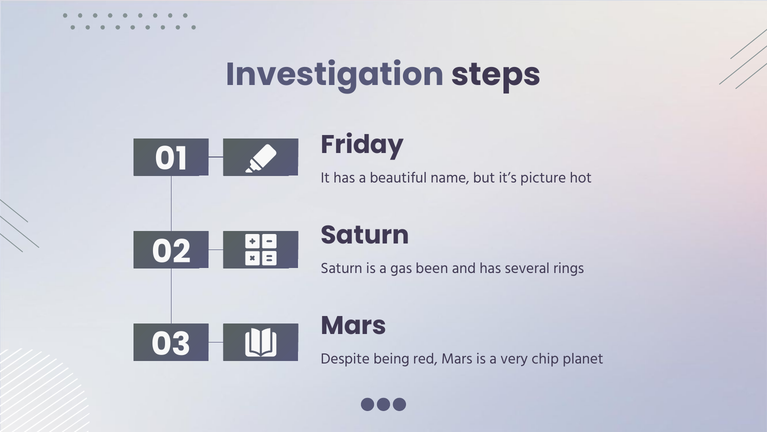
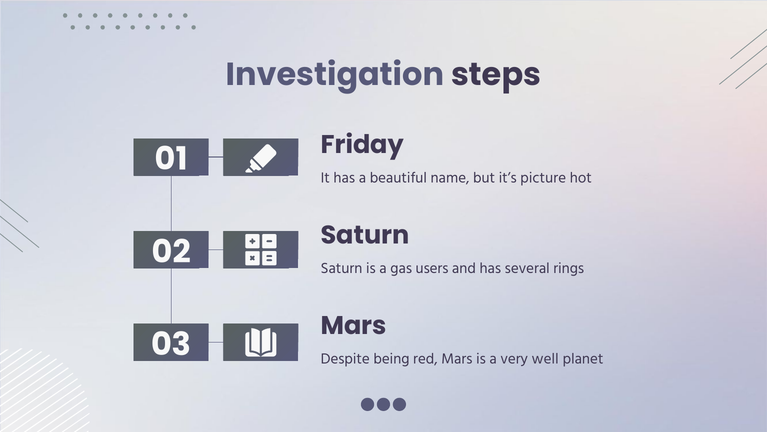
been: been -> users (432, 268)
chip: chip -> well (545, 358)
